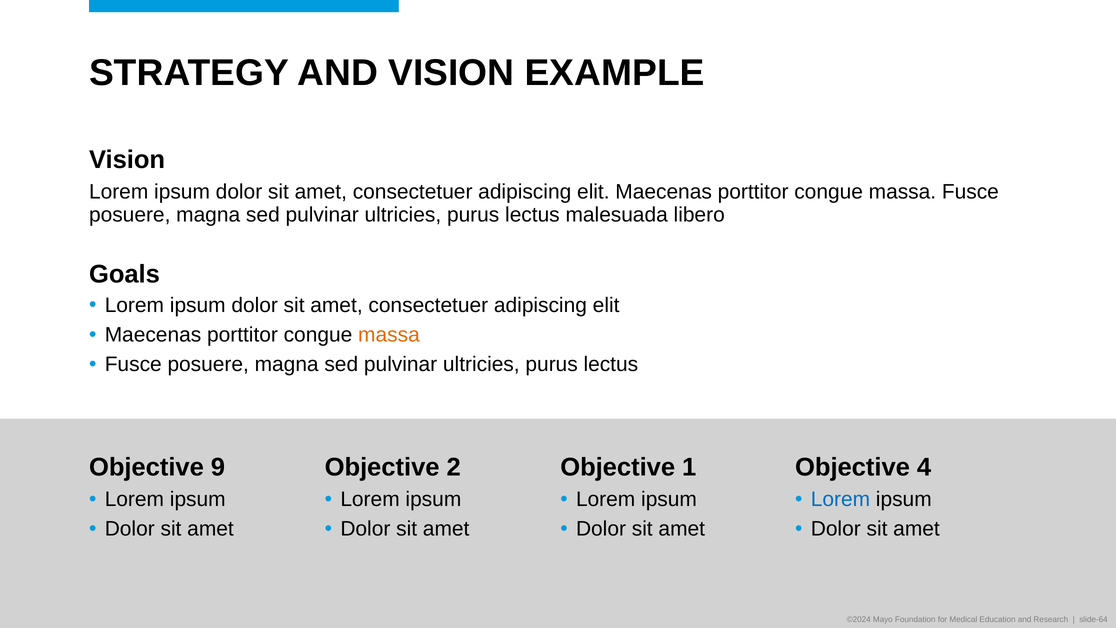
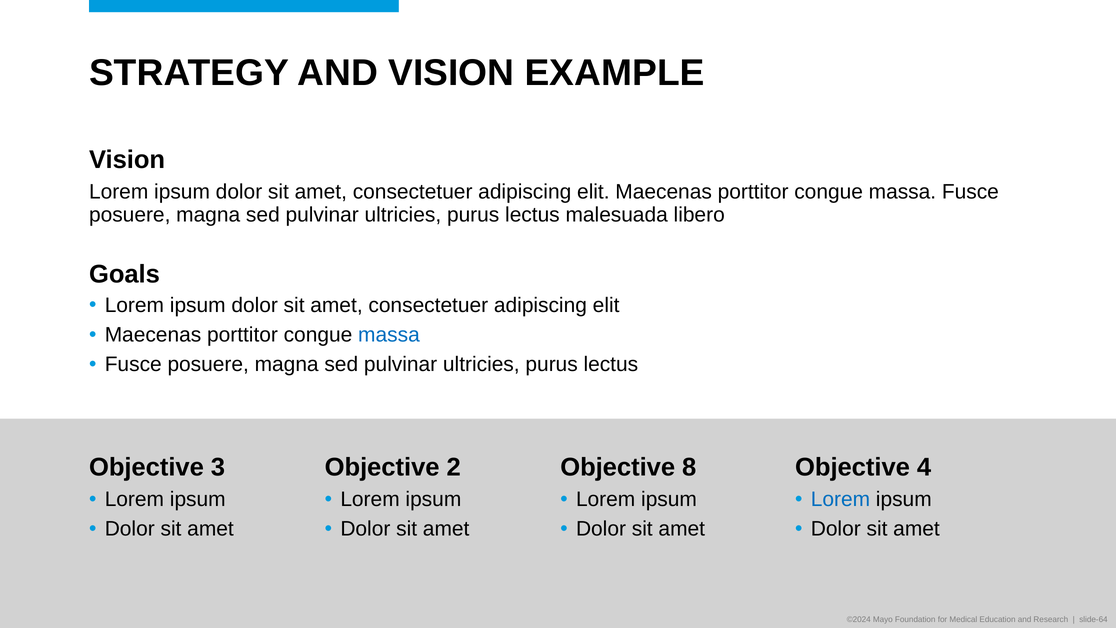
massa colour: orange -> blue (389, 335)
9: 9 -> 3 (218, 467)
1: 1 -> 8 (689, 467)
